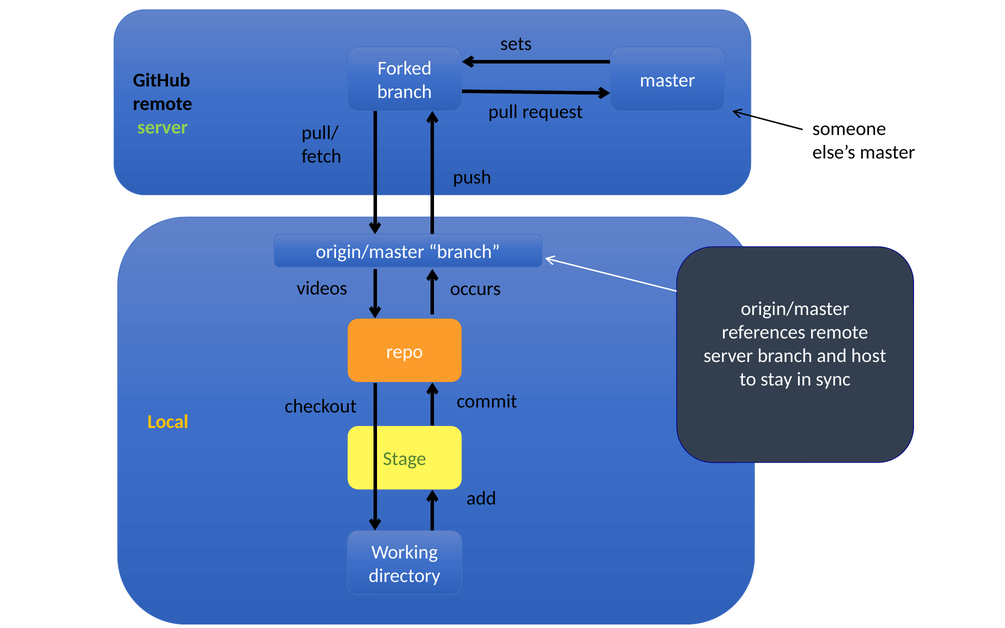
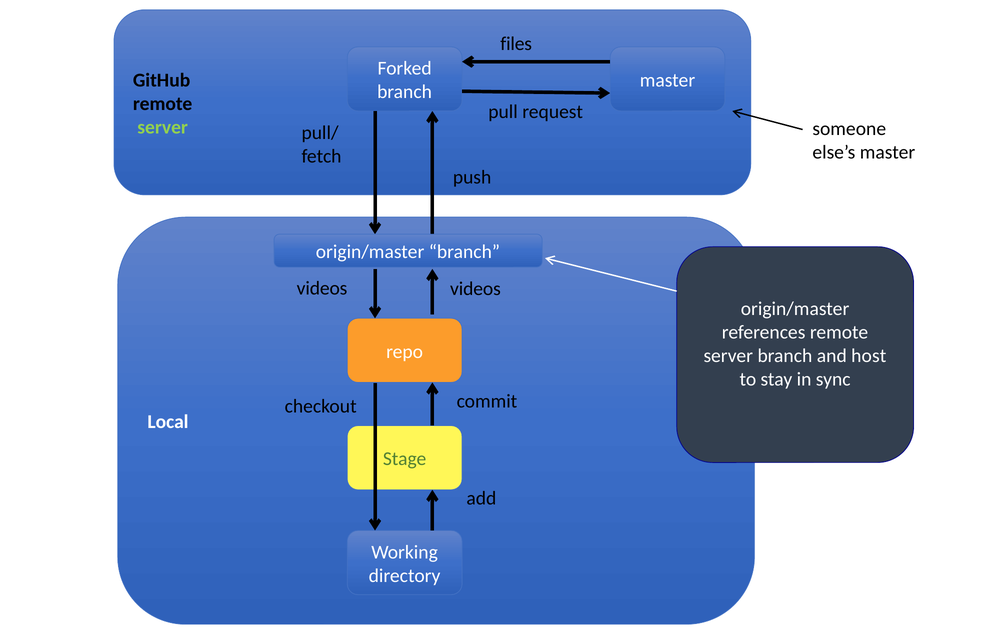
sets: sets -> files (516, 44)
occurs: occurs -> videos (475, 289)
Local colour: yellow -> white (168, 422)
